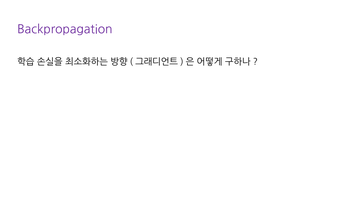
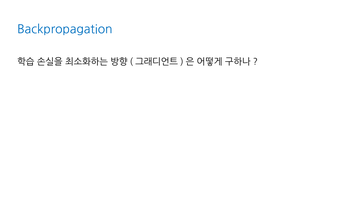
Backpropagation colour: purple -> blue (65, 29)
